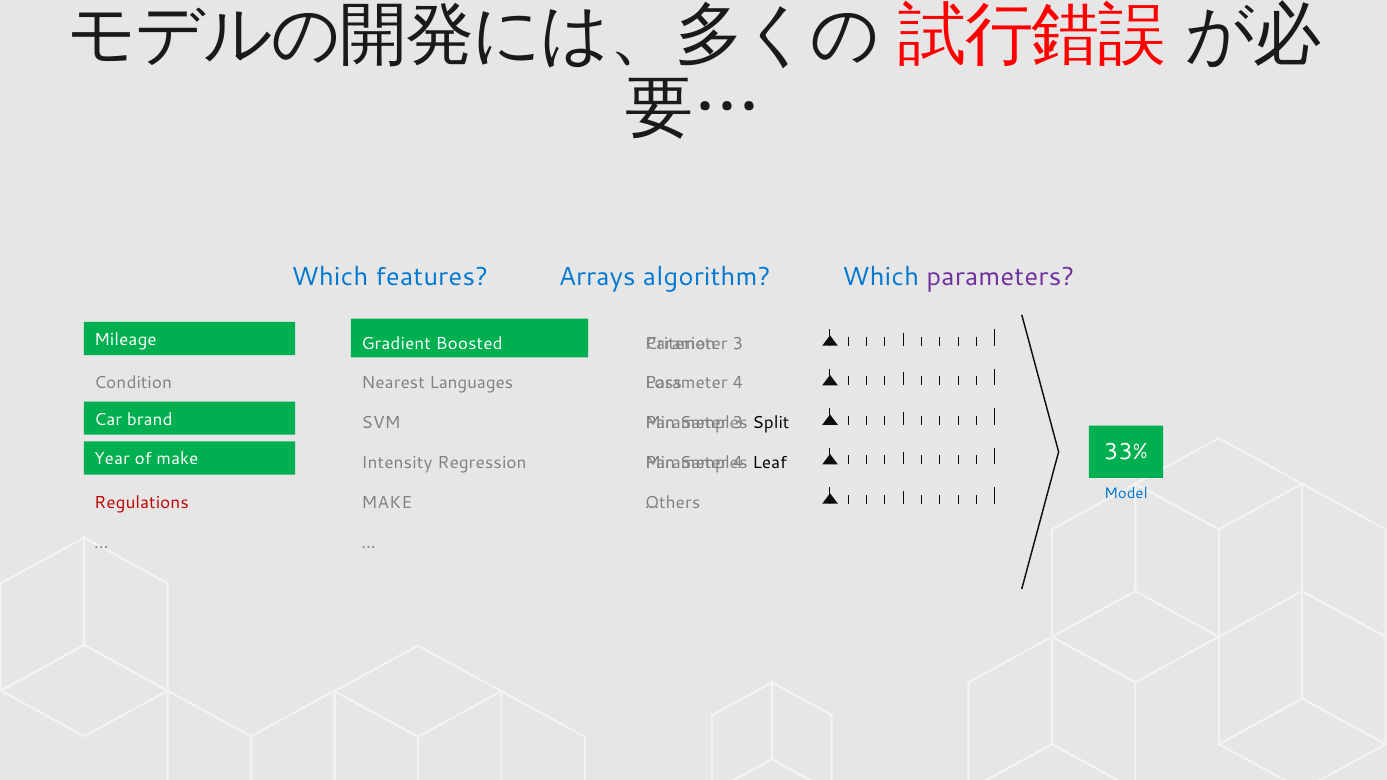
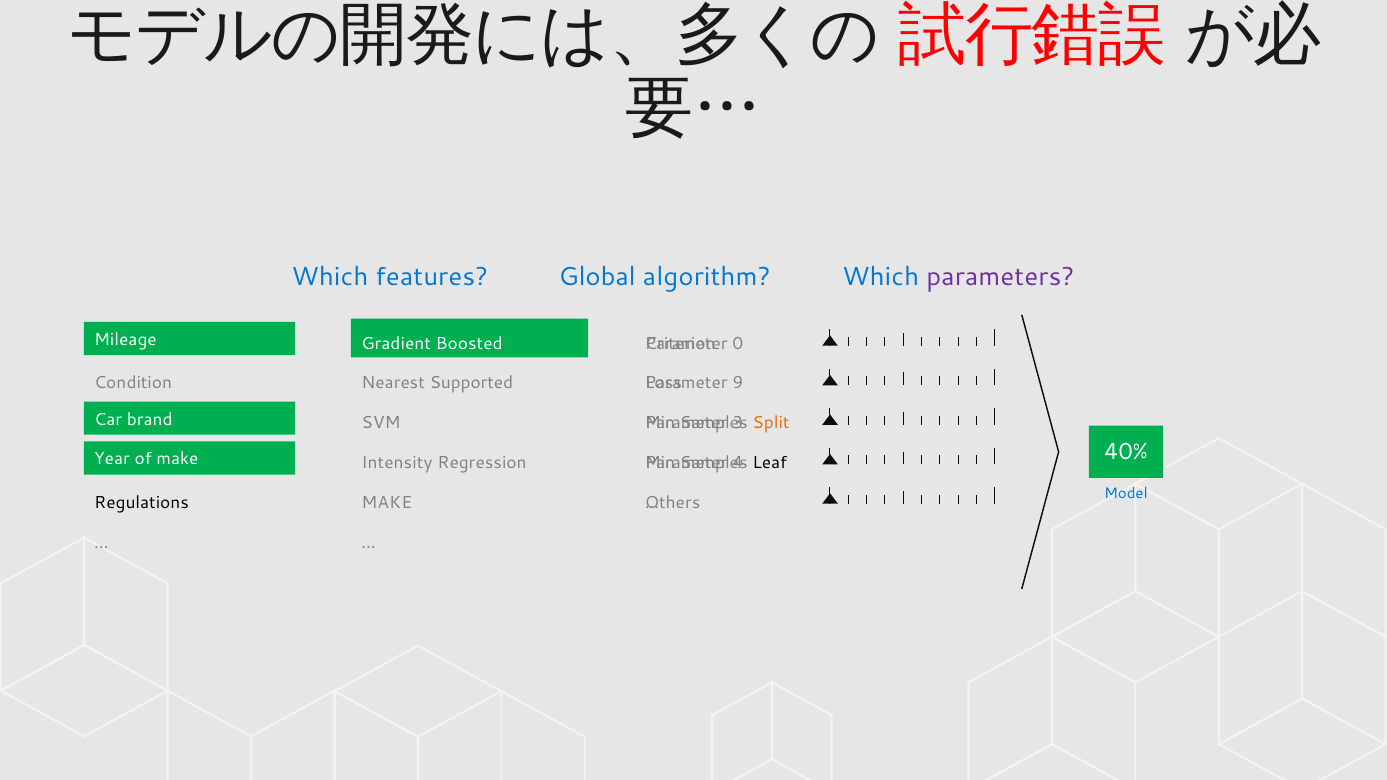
Arrays: Arrays -> Global (597, 277)
3: 3 -> 0 (738, 343)
Languages: Languages -> Supported (471, 383)
4: 4 -> 9 (738, 383)
Split colour: black -> orange (771, 423)
33%: 33% -> 40% (1126, 452)
Regulations colour: red -> black (142, 503)
